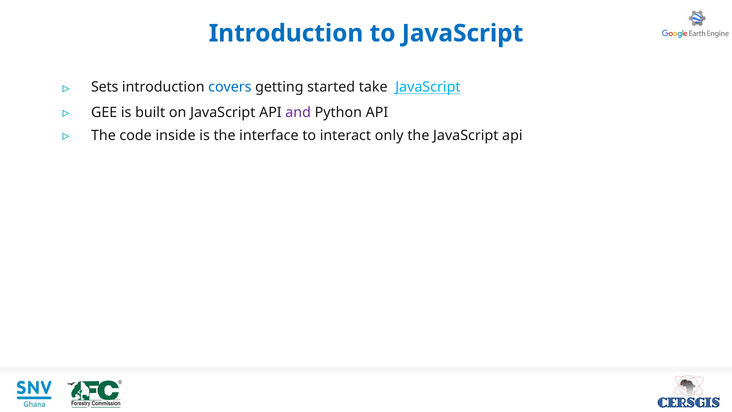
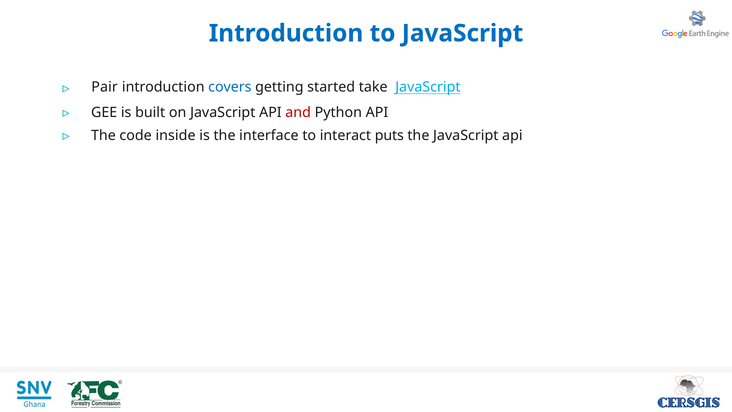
Sets: Sets -> Pair (105, 87)
and colour: purple -> red (298, 113)
only: only -> puts (389, 136)
